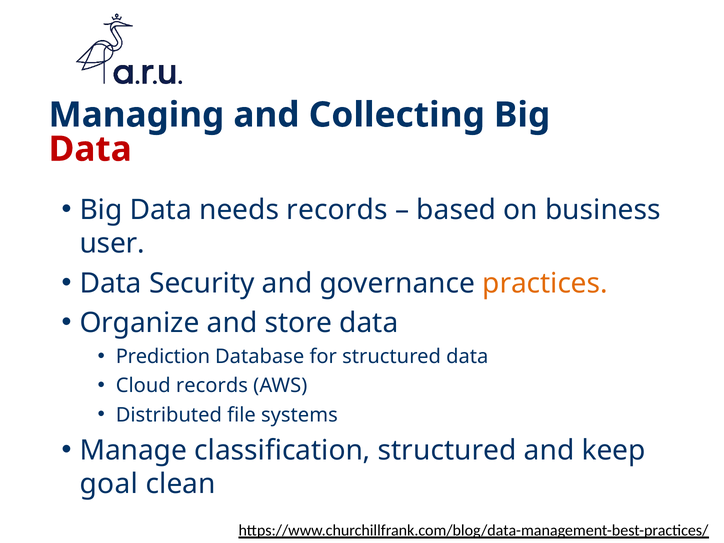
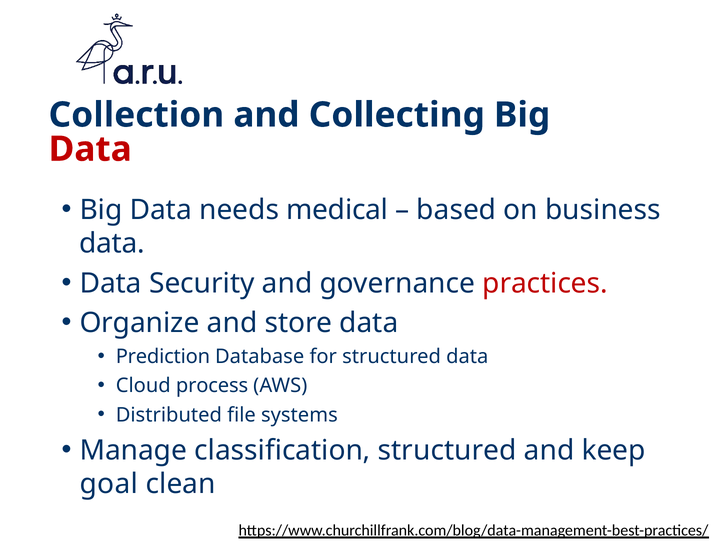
Managing: Managing -> Collection (136, 115)
needs records: records -> medical (337, 210)
user: user -> data (112, 244)
practices colour: orange -> red (545, 283)
Cloud records: records -> process (212, 386)
